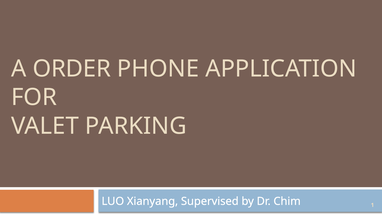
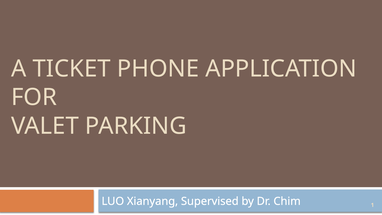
ORDER: ORDER -> TICKET (72, 69)
